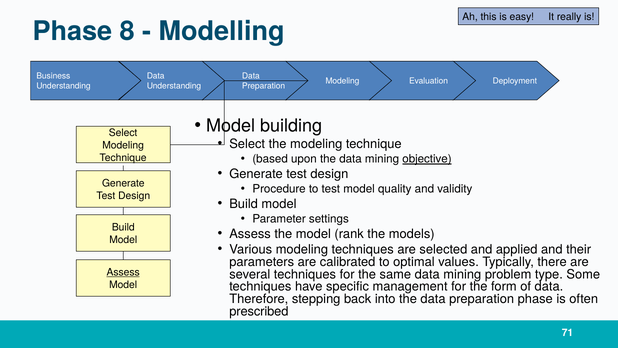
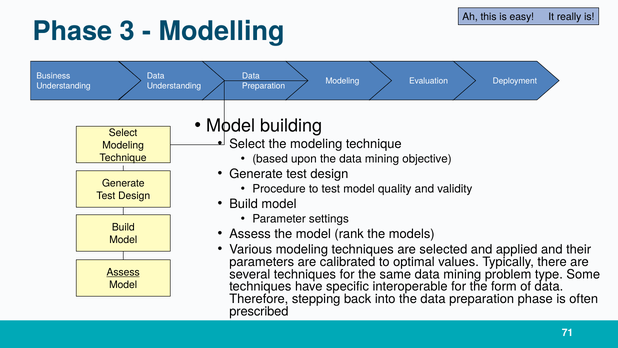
8: 8 -> 3 (127, 31)
objective underline: present -> none (427, 159)
management: management -> interoperable (410, 286)
